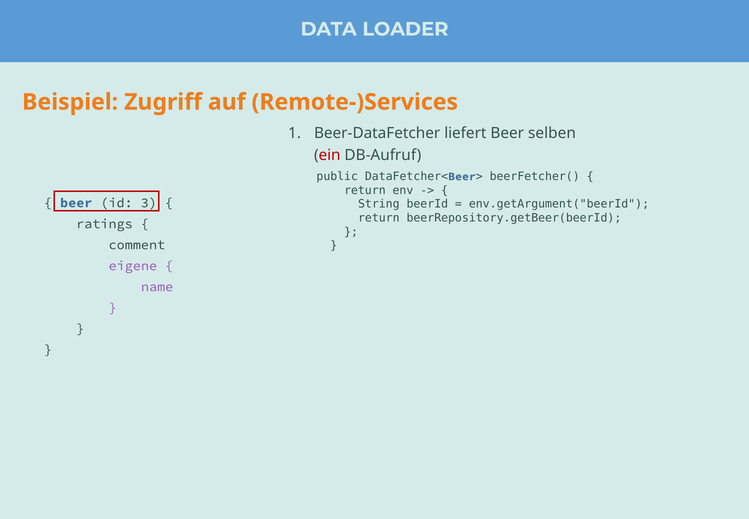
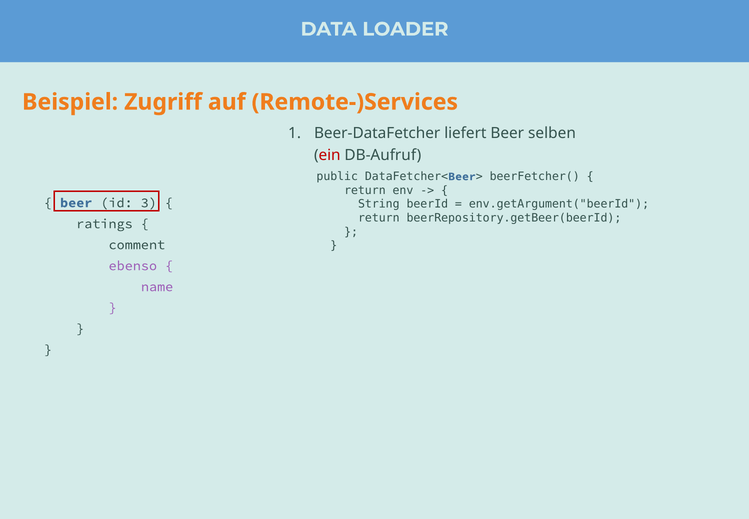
eigene: eigene -> ebenso (133, 265)
